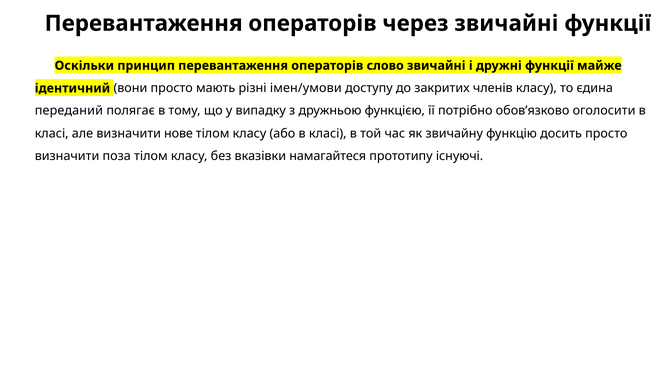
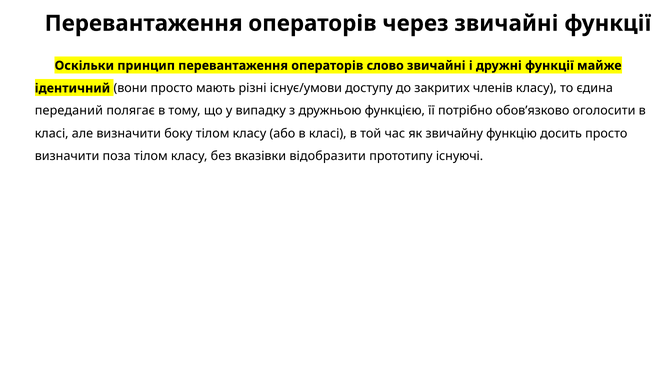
імен/умови: імен/умови -> існує/умови (306, 88)
нове: нове -> боку (178, 134)
намагайтеся: намагайтеся -> відобразити (328, 156)
